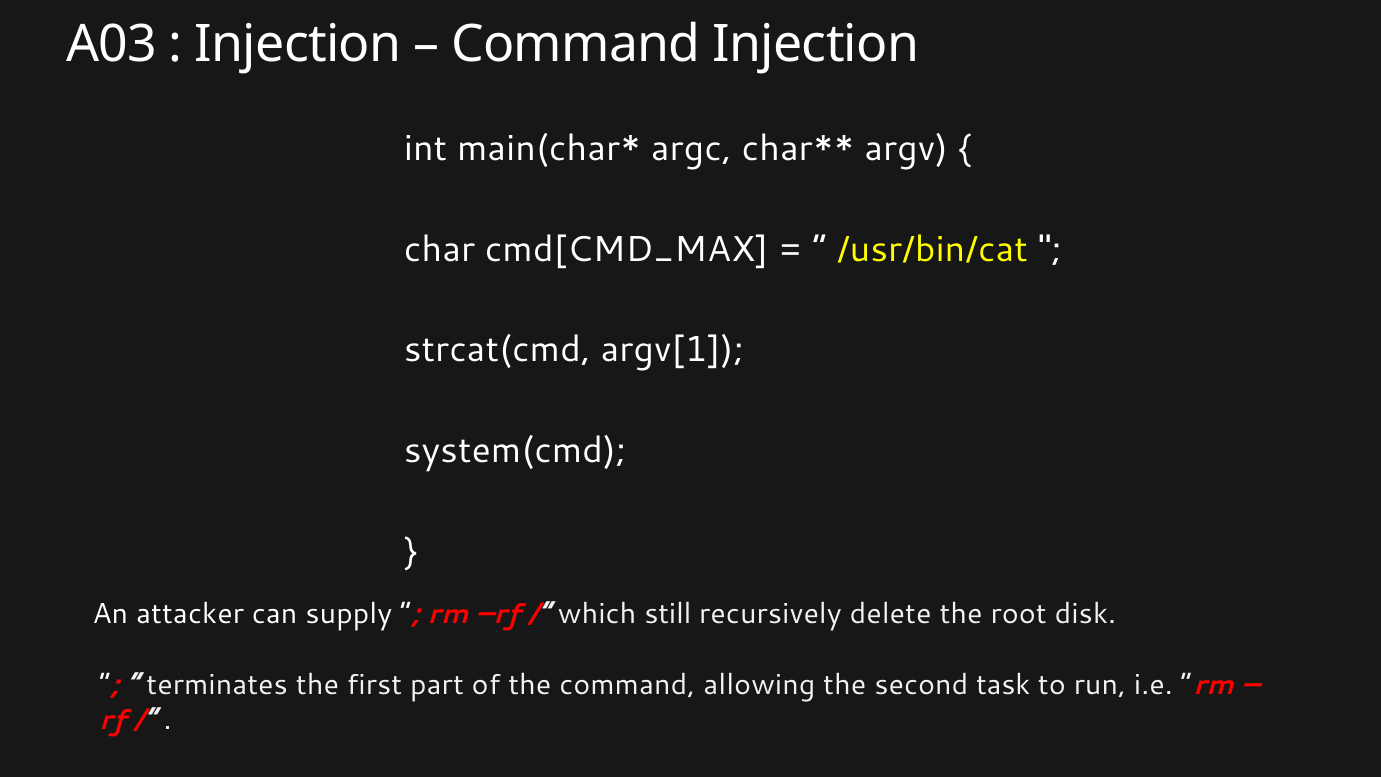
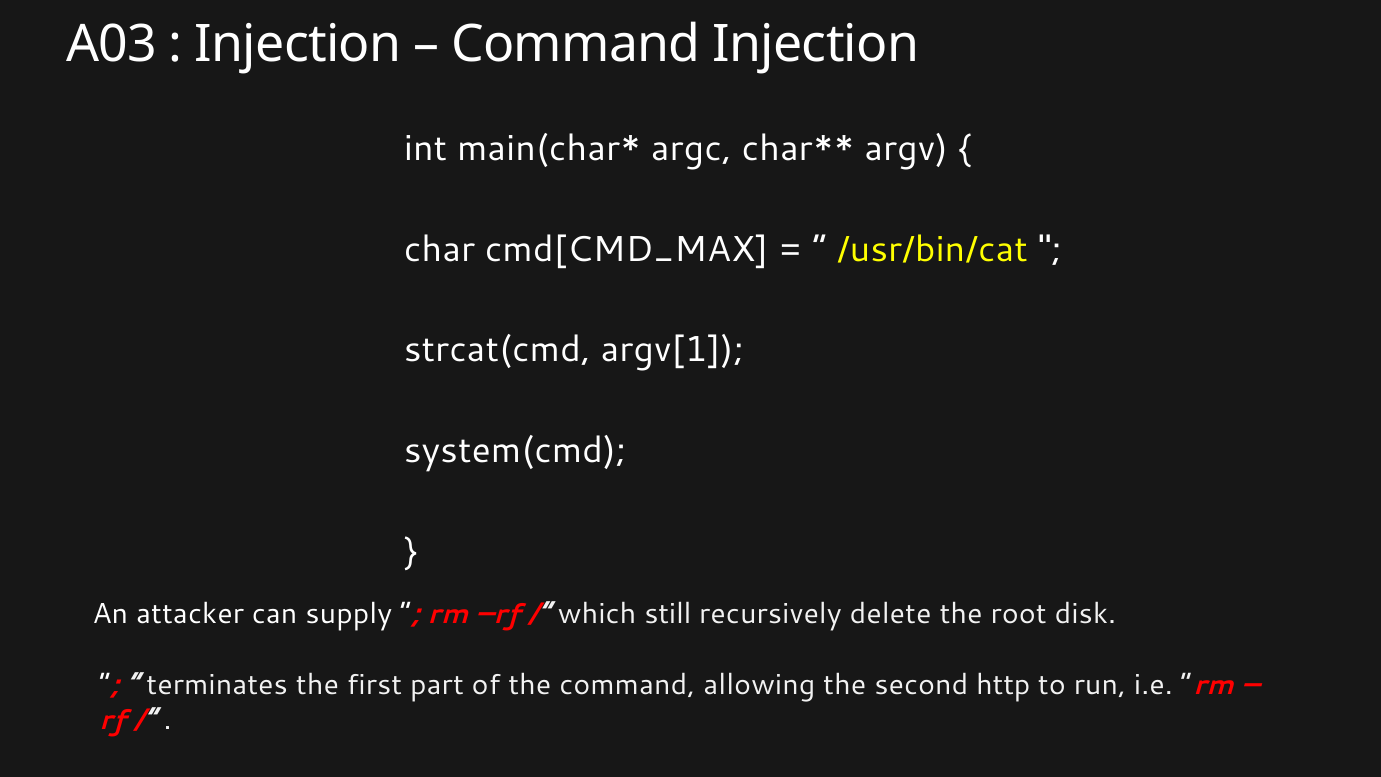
task: task -> http (1003, 685)
